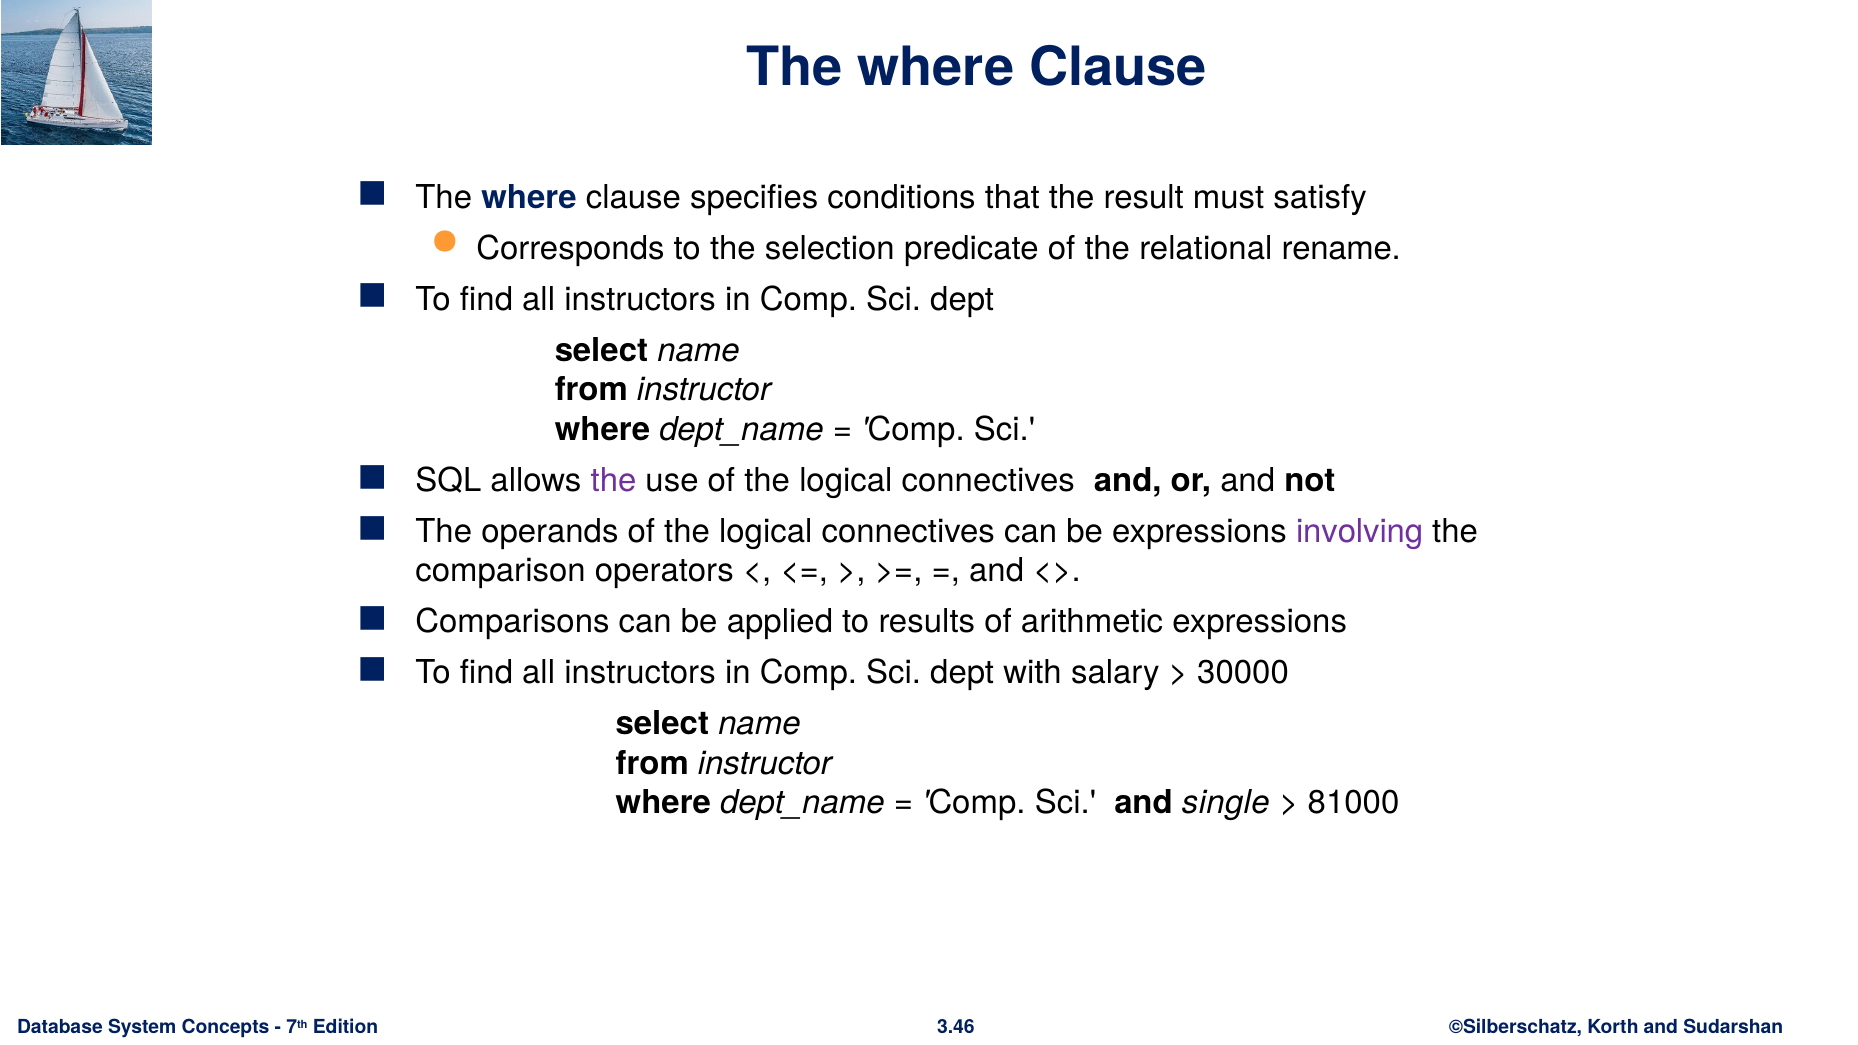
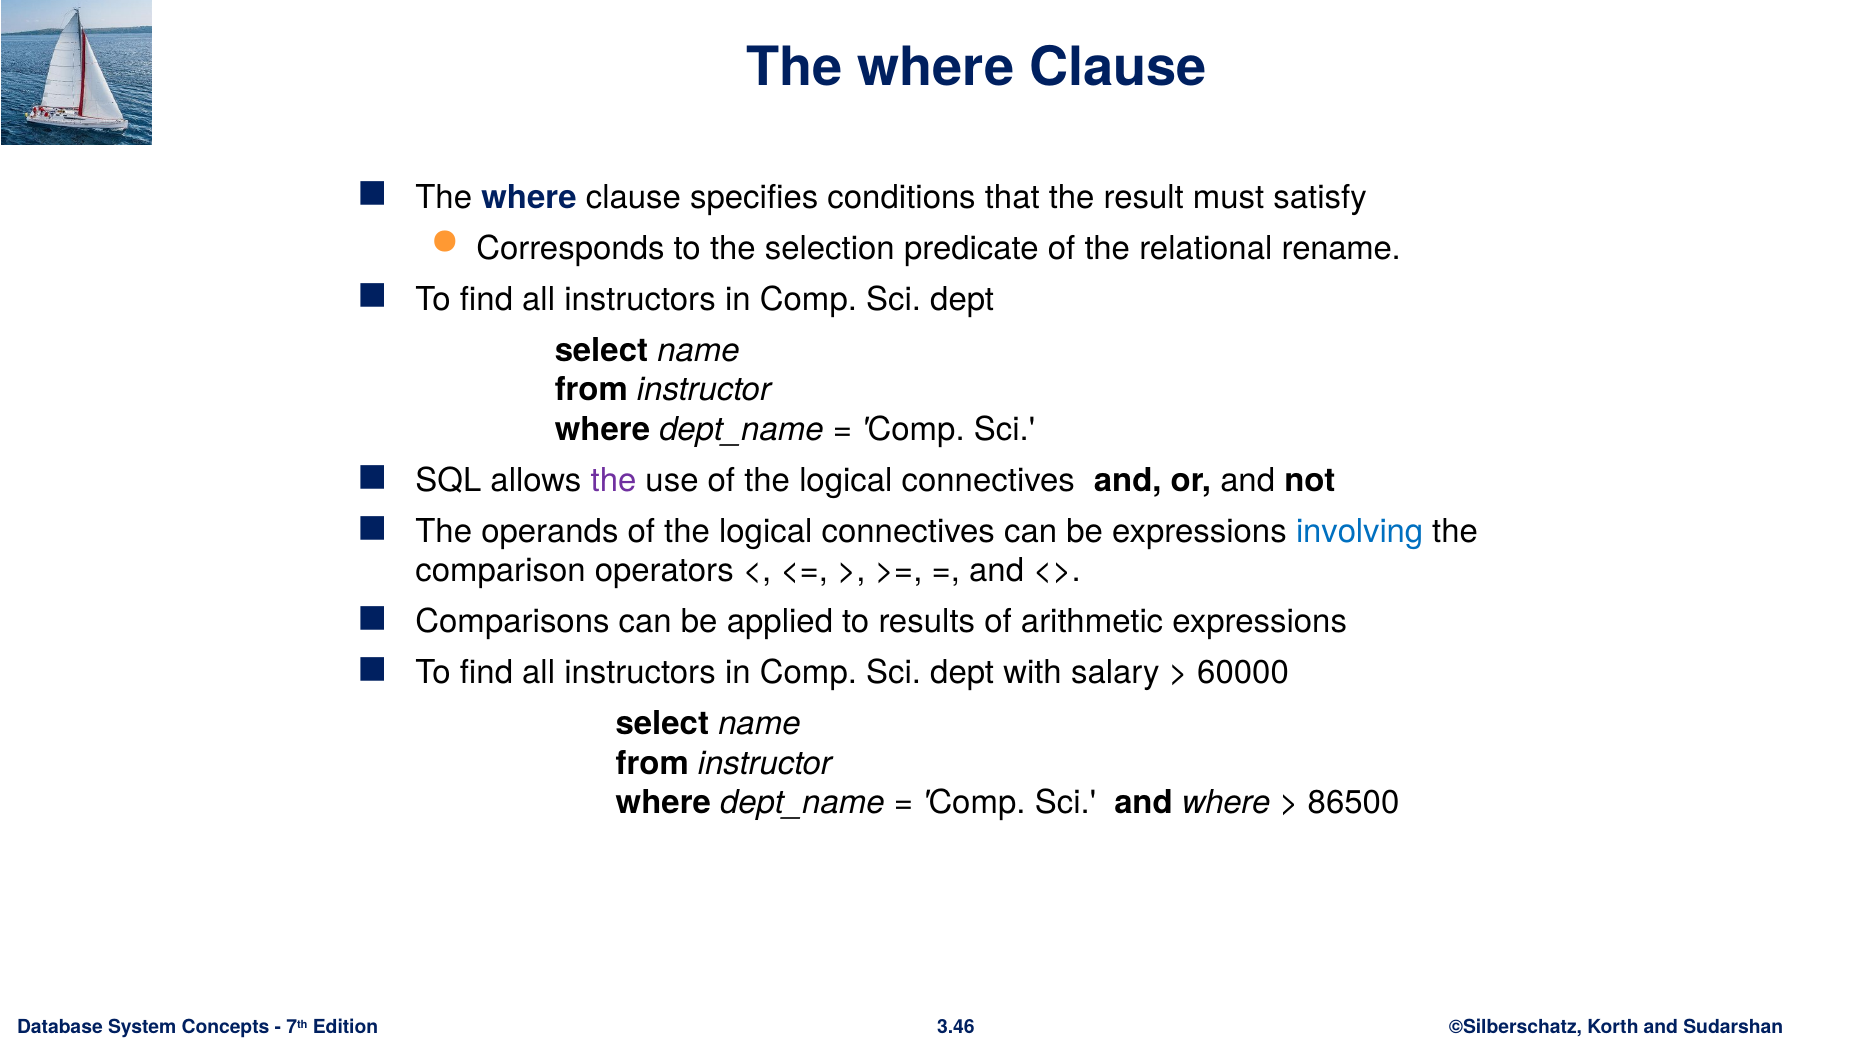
involving colour: purple -> blue (1360, 532)
30000: 30000 -> 60000 (1243, 673)
and single: single -> where (1226, 803)
81000: 81000 -> 86500 (1354, 803)
